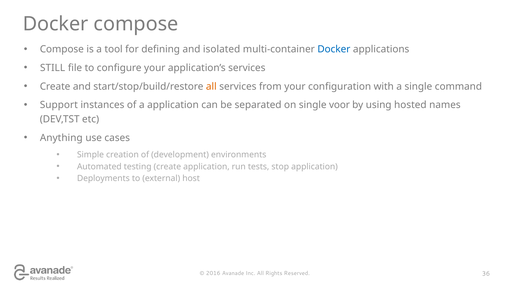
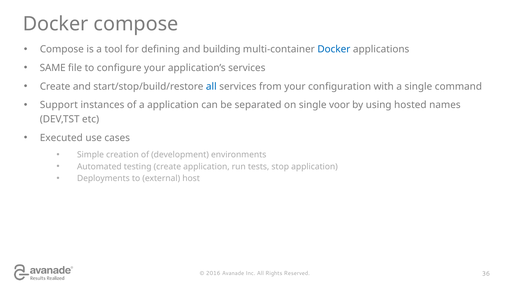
isolated: isolated -> building (222, 49)
STILL: STILL -> SAME (53, 68)
all colour: orange -> blue (211, 86)
Anything: Anything -> Executed (61, 138)
